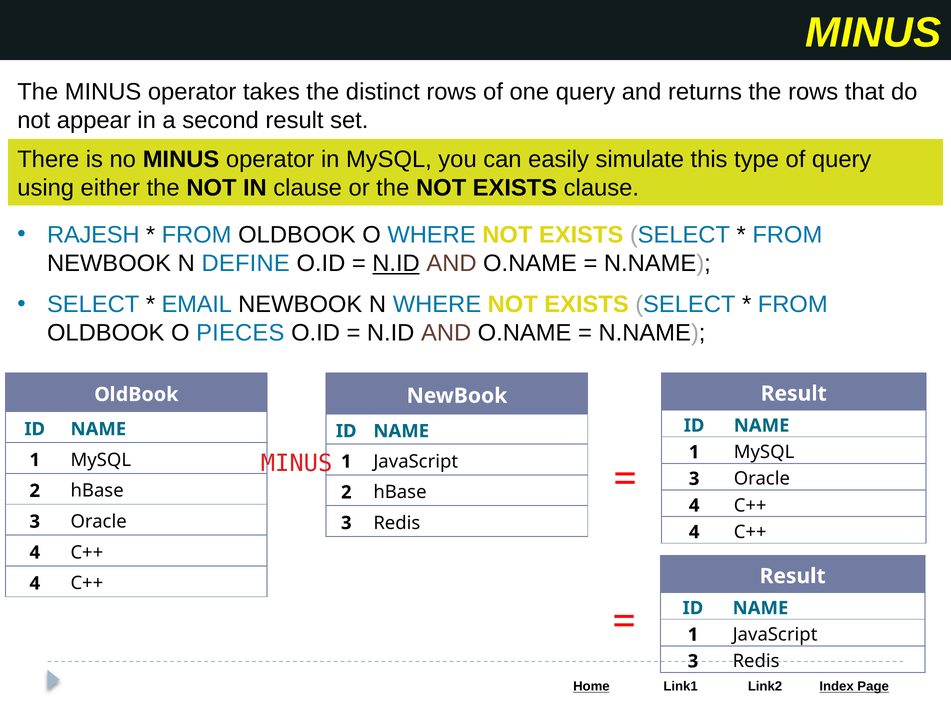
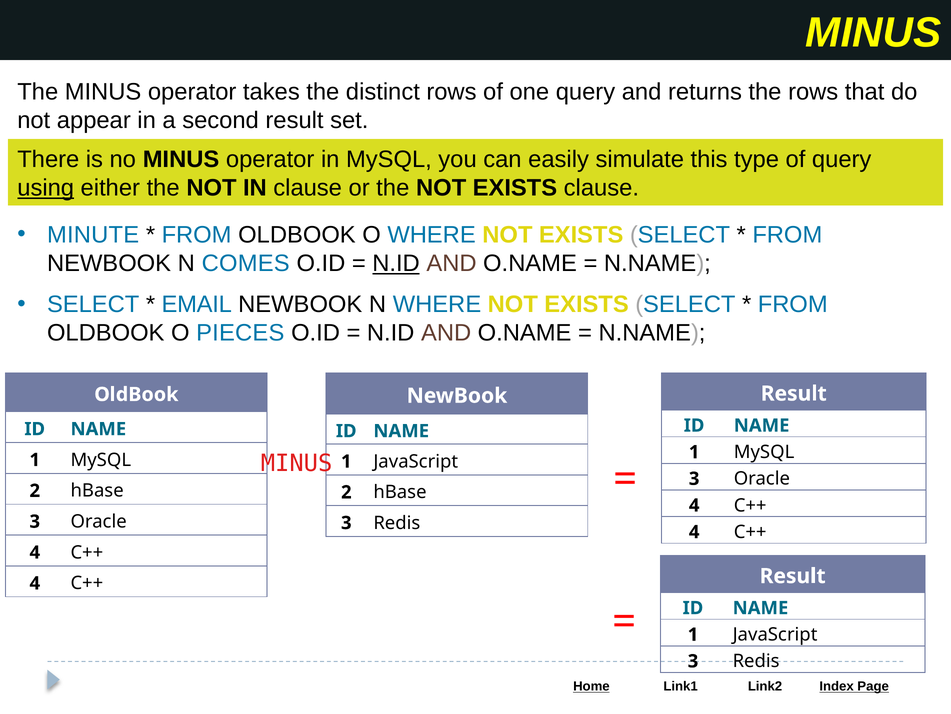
using underline: none -> present (46, 188)
RAJESH: RAJESH -> MINUTE (93, 235)
DEFINE: DEFINE -> COMES (246, 263)
